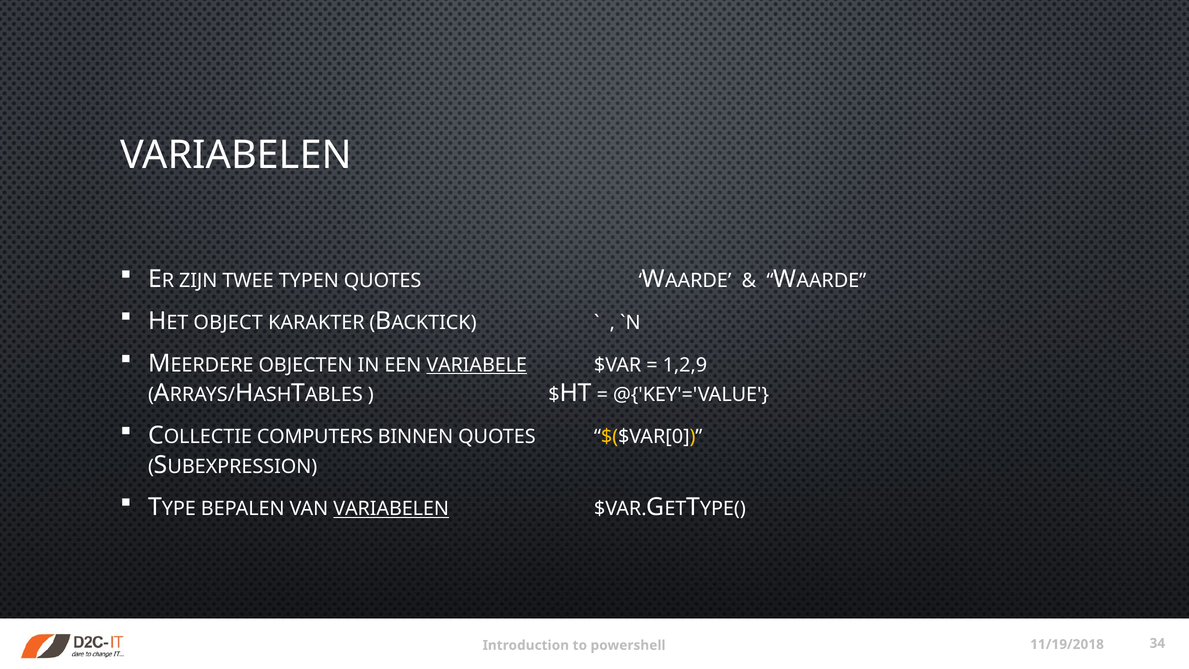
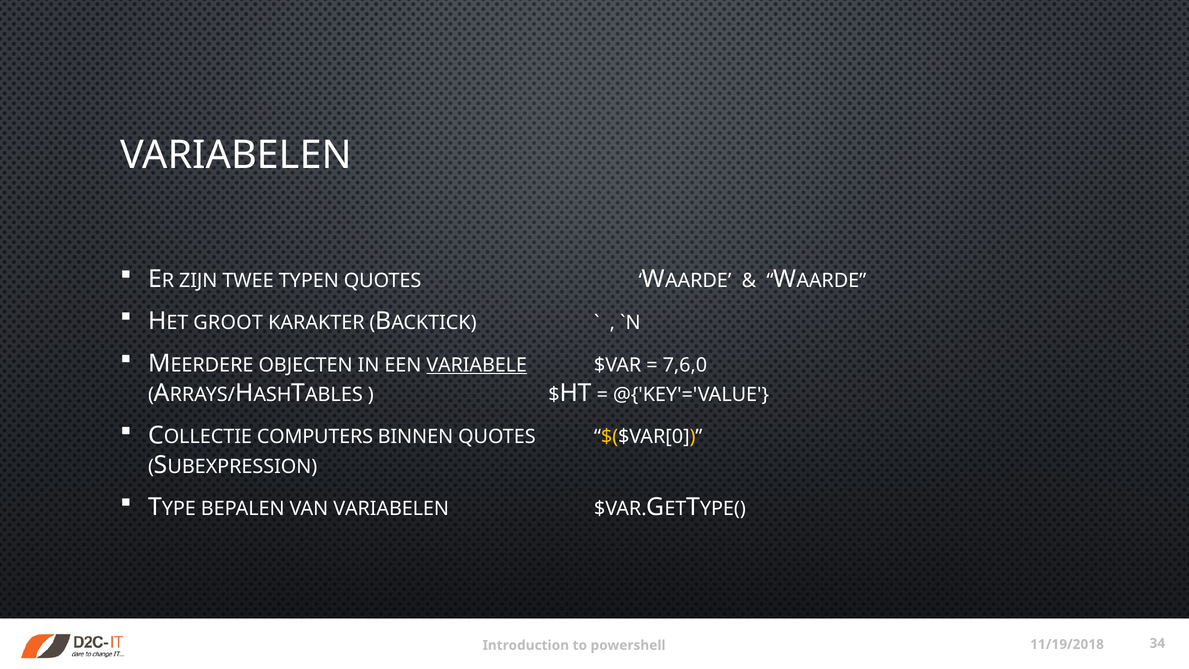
OBJECT: OBJECT -> GROOT (228, 323)
1,2,9: 1,2,9 -> 7,6,0 (685, 365)
VARIABELEN underline: present -> none (391, 509)
